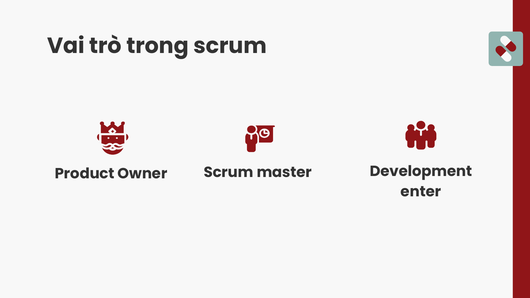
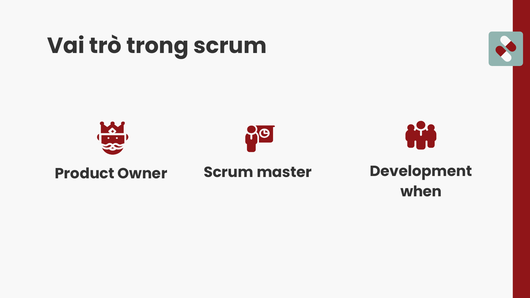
enter: enter -> when (421, 192)
